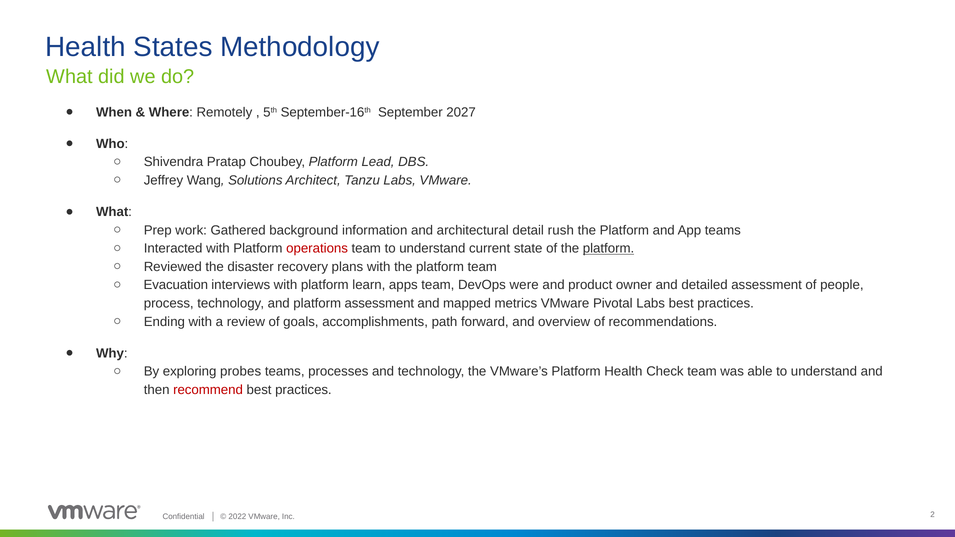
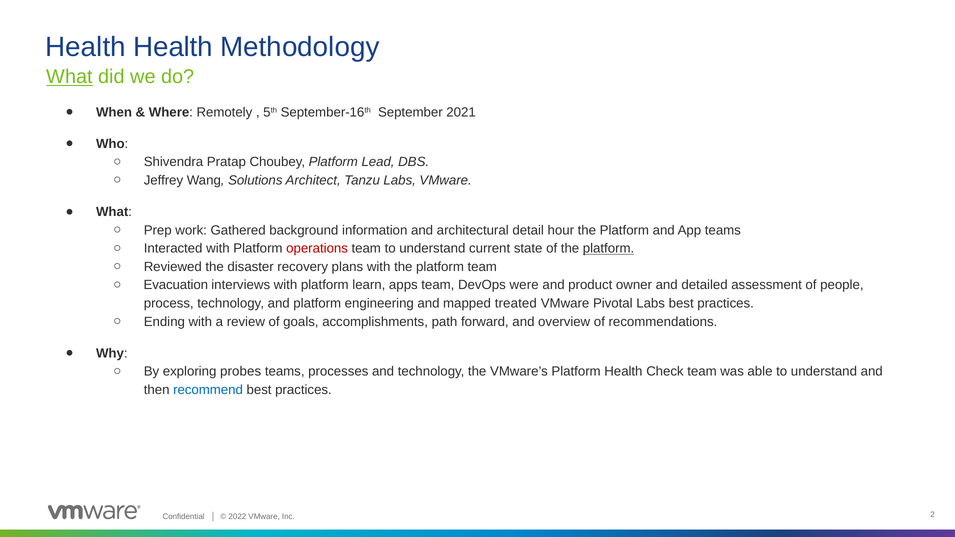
Health States: States -> Health (173, 47)
What underline: none -> present (70, 77)
2027: 2027 -> 2021 (461, 112)
rush: rush -> hour (561, 230)
platform assessment: assessment -> engineering (379, 304)
metrics: metrics -> treated (516, 304)
recommend colour: red -> blue (208, 390)
